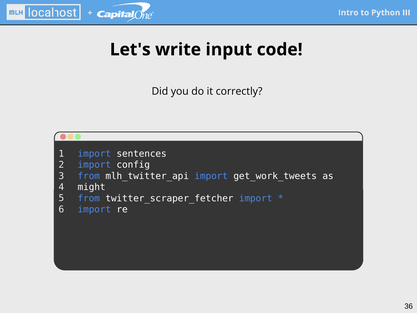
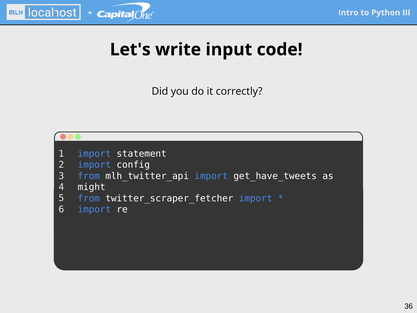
sentences: sentences -> statement (142, 154)
get_work_tweets: get_work_tweets -> get_have_tweets (275, 176)
